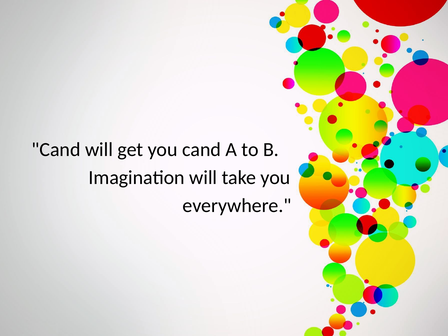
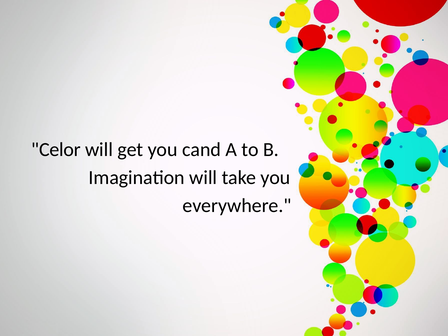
Cand: Cand -> Celor (56, 150)
